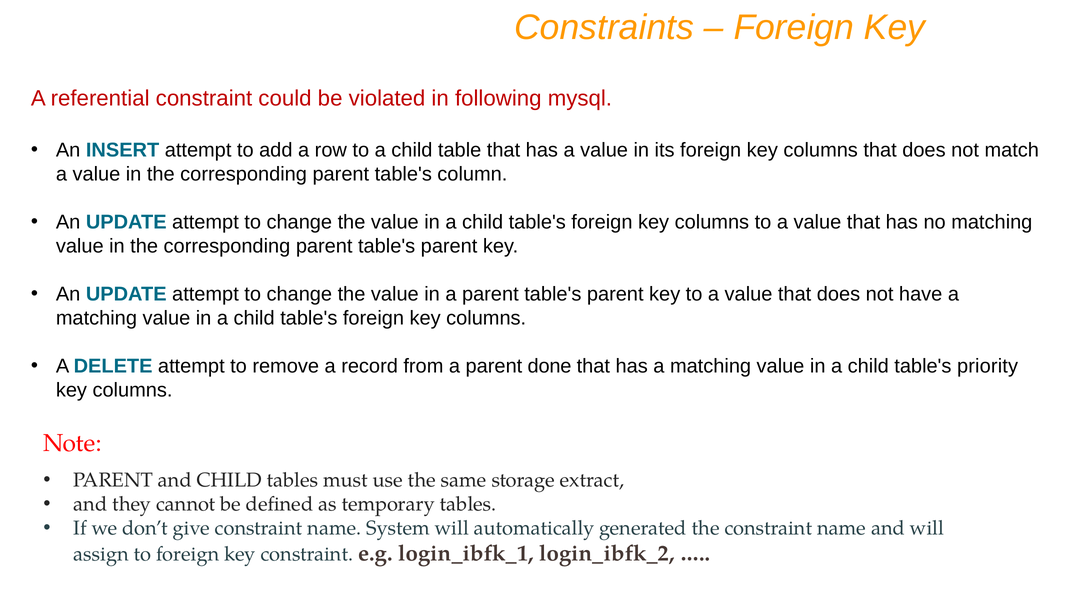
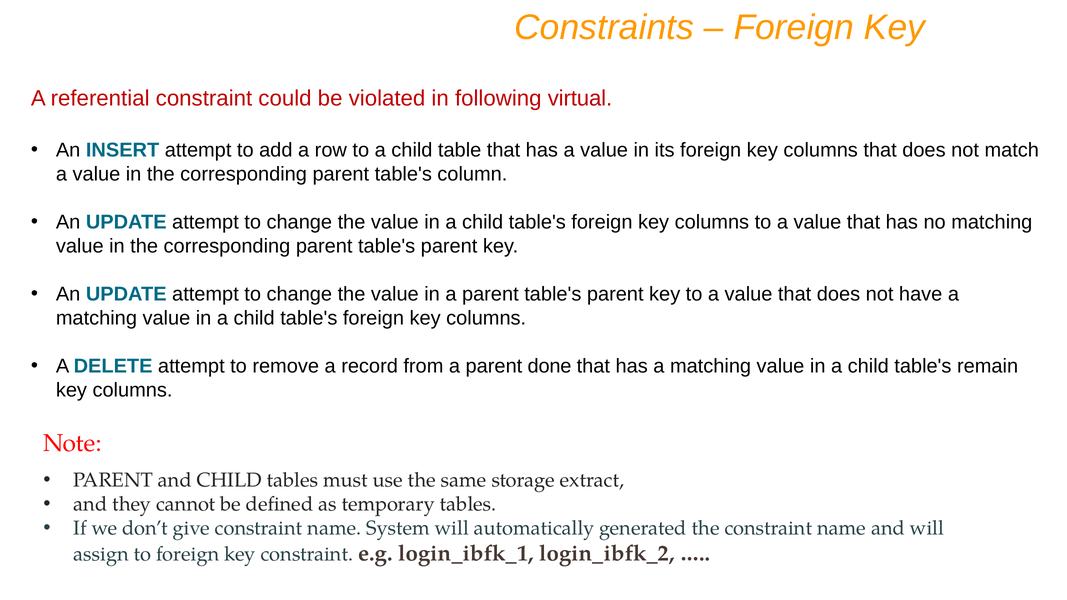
mysql: mysql -> virtual (580, 98)
priority: priority -> remain (988, 366)
